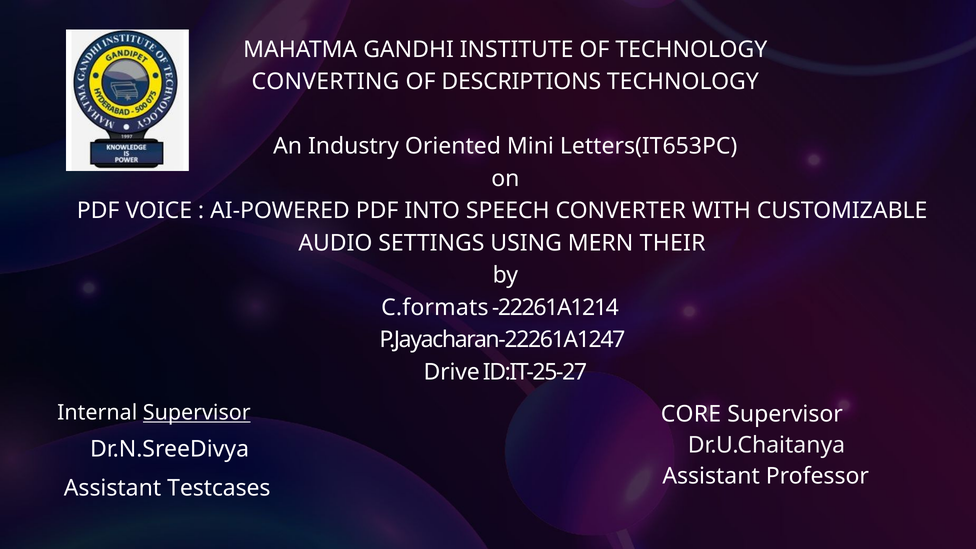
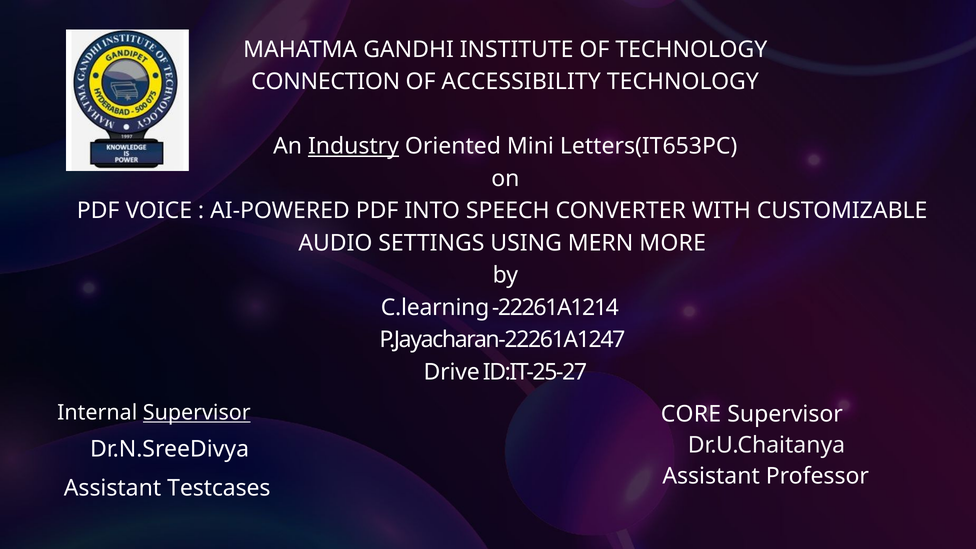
CONVERTING: CONVERTING -> CONNECTION (326, 82)
DESCRIPTIONS: DESCRIPTIONS -> ACCESSIBILITY (521, 82)
Industry underline: none -> present (354, 146)
THEIR: THEIR -> MORE (673, 243)
C.formats: C.formats -> C.learning (435, 308)
